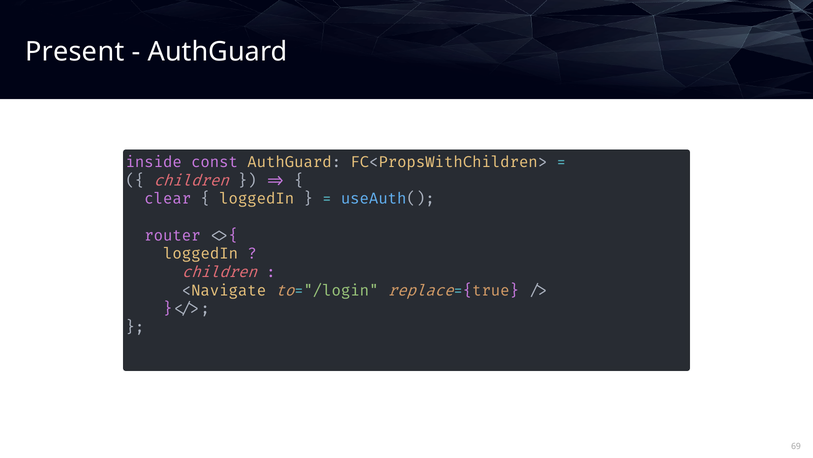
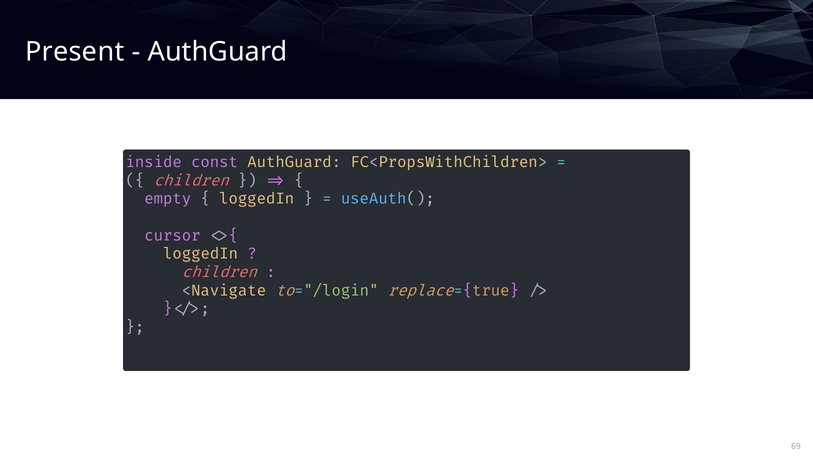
clear: clear -> empty (168, 199)
router: router -> cursor (172, 235)
